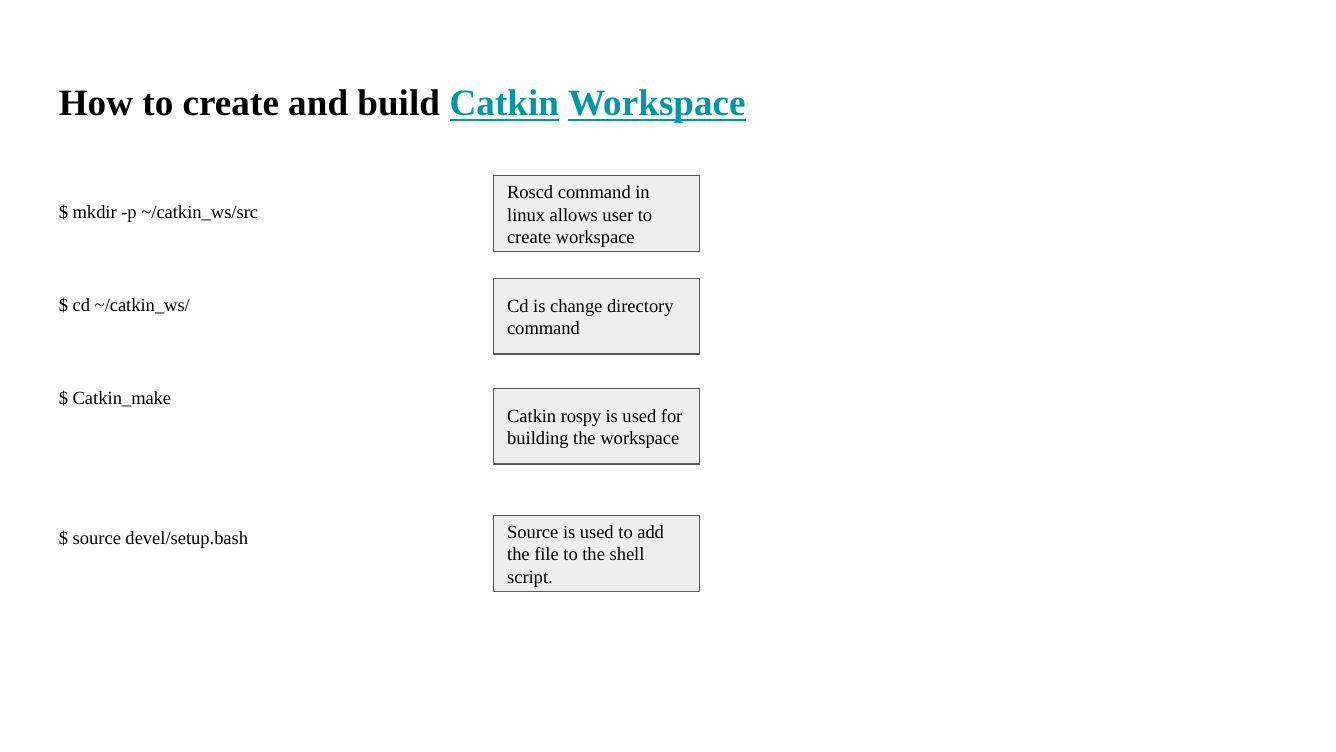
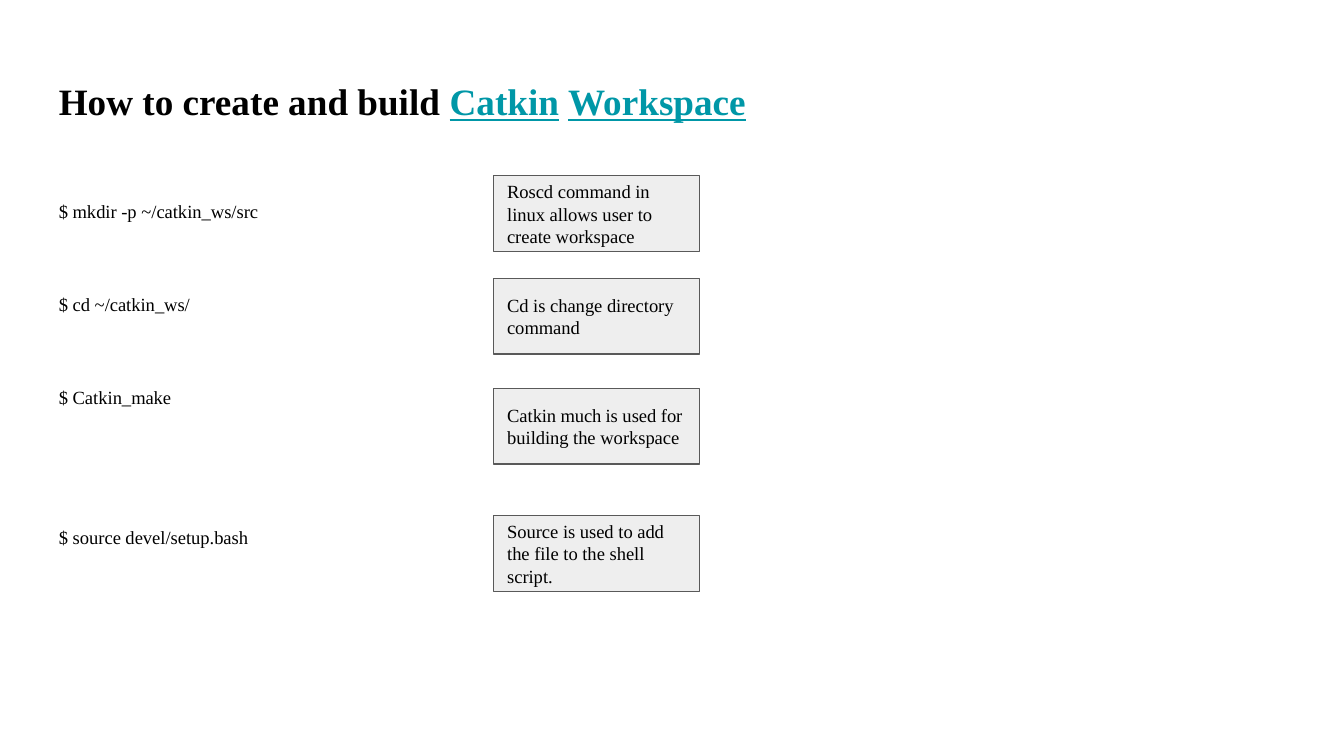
rospy: rospy -> much (581, 416)
